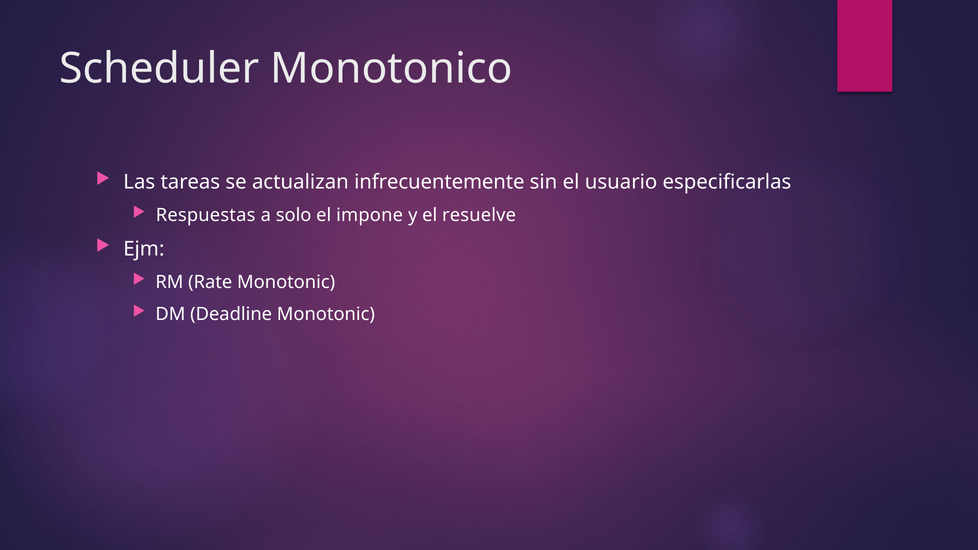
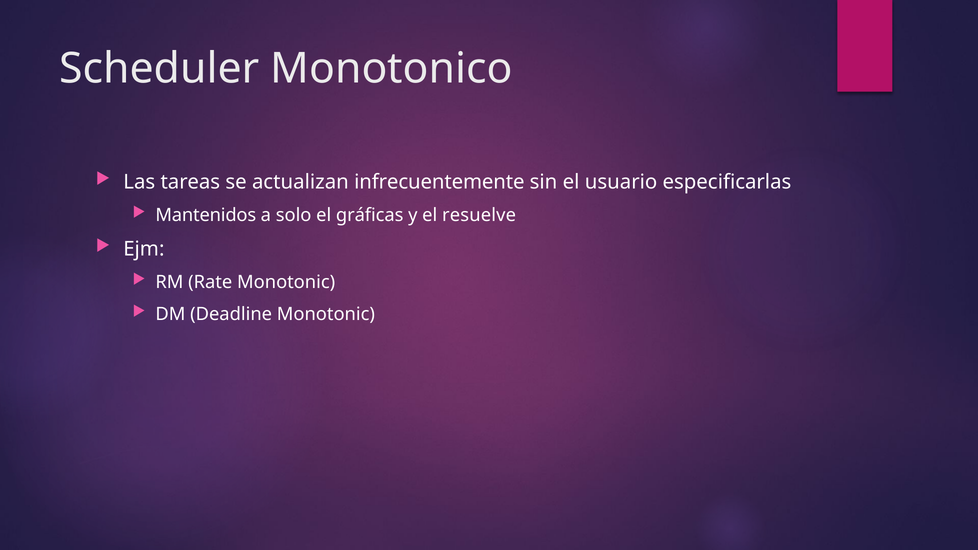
Respuestas: Respuestas -> Mantenidos (206, 215)
impone: impone -> gráficas (370, 215)
